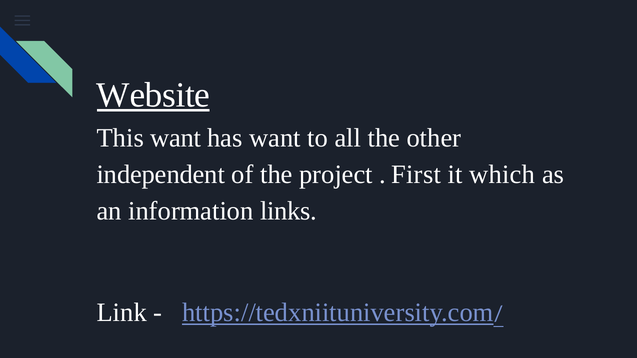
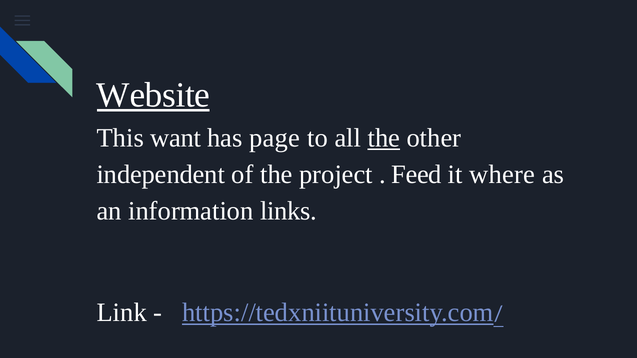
has want: want -> page (275, 138)
the underline: none -> present (384, 138)
First: First -> Feed (416, 175)
which: which -> where (502, 175)
